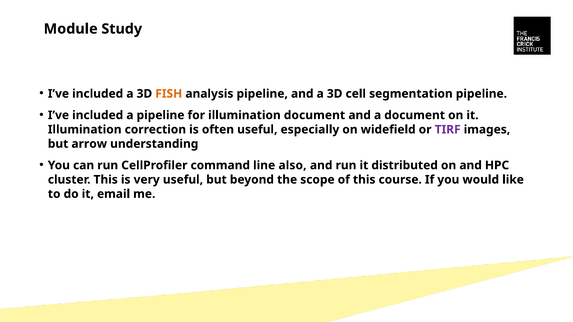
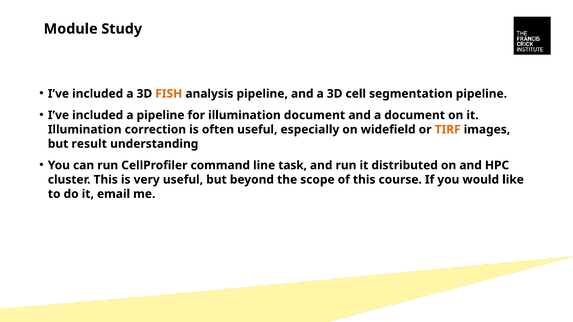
TIRF colour: purple -> orange (448, 130)
arrow: arrow -> result (89, 144)
also: also -> task (293, 165)
